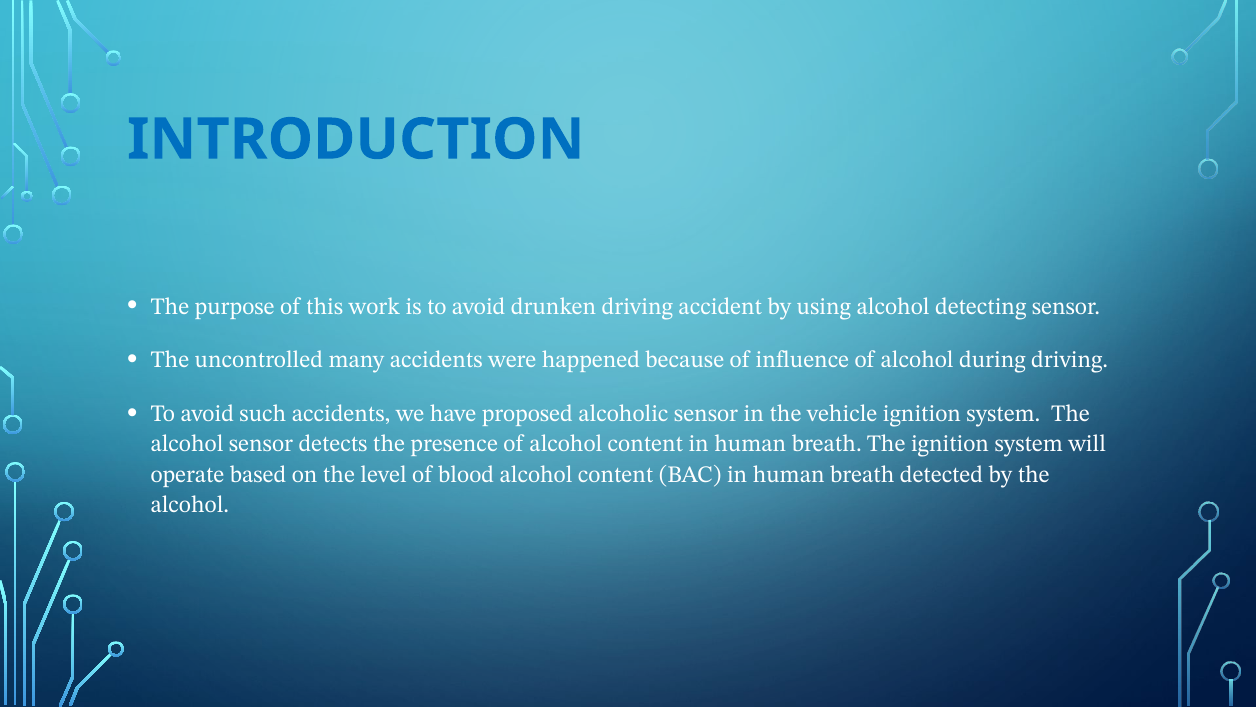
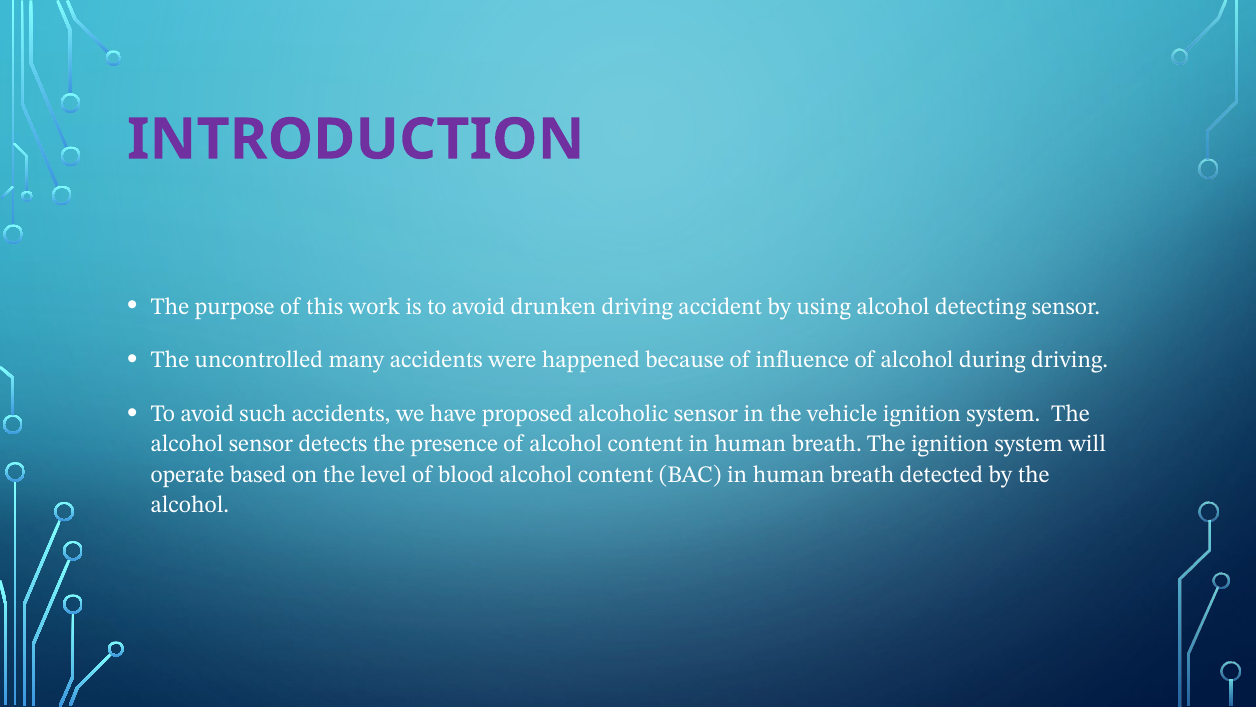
INTRODUCTION colour: blue -> purple (356, 140)
